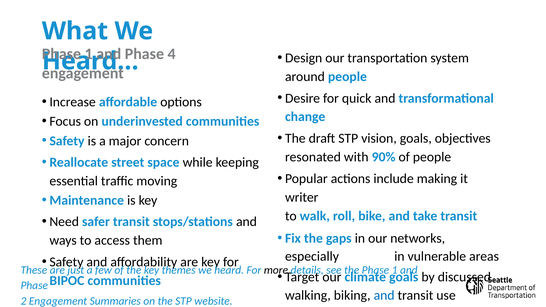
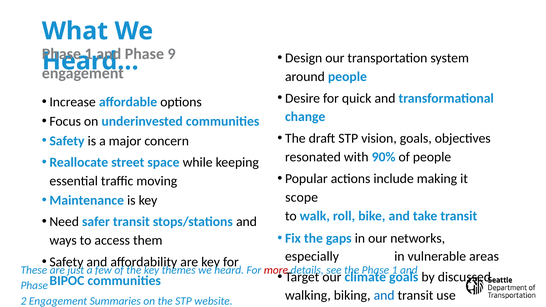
4: 4 -> 9 (172, 54)
writer: writer -> scope (302, 197)
more colour: black -> red (276, 270)
